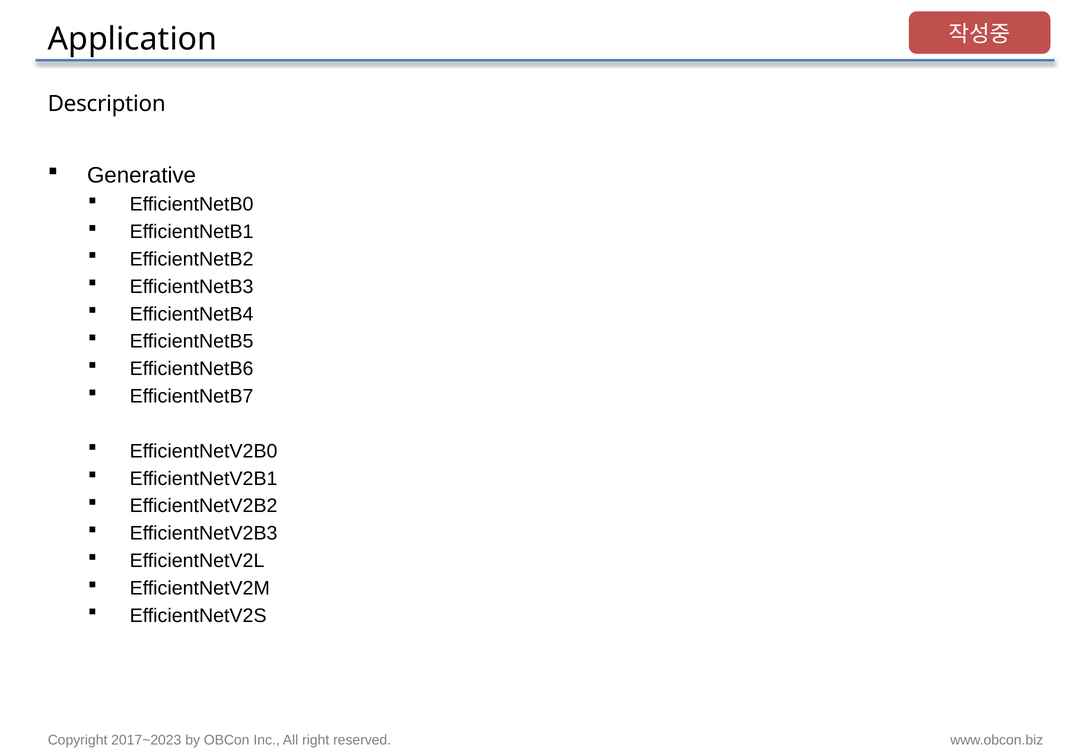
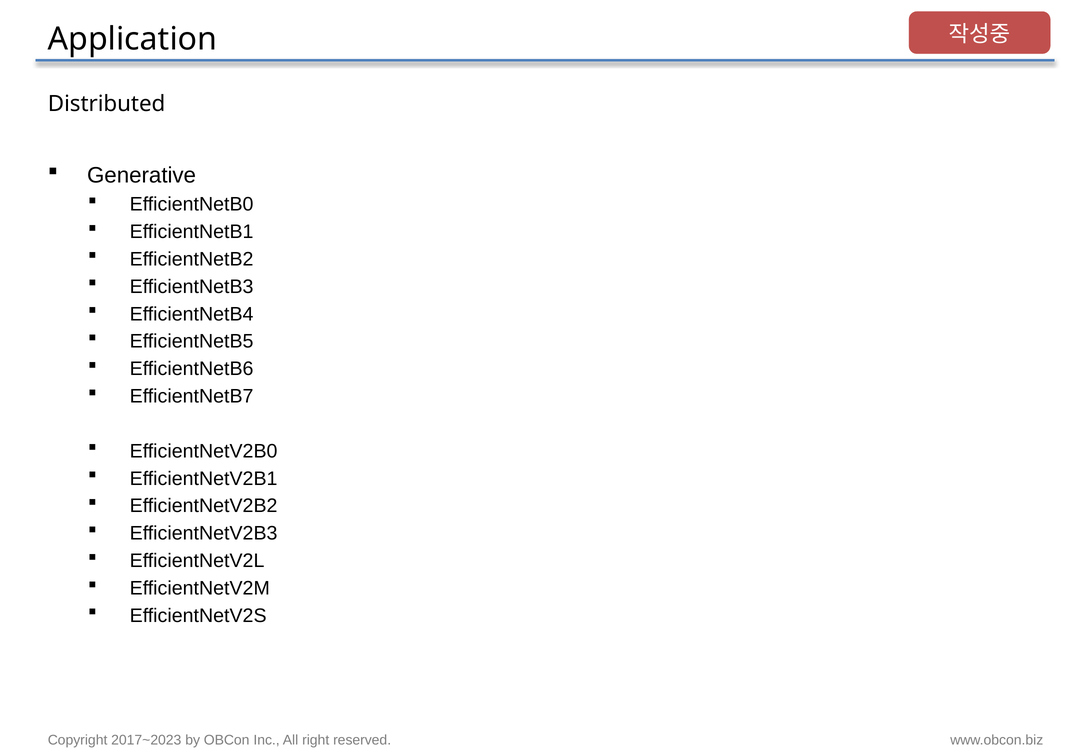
Description: Description -> Distributed (107, 104)
